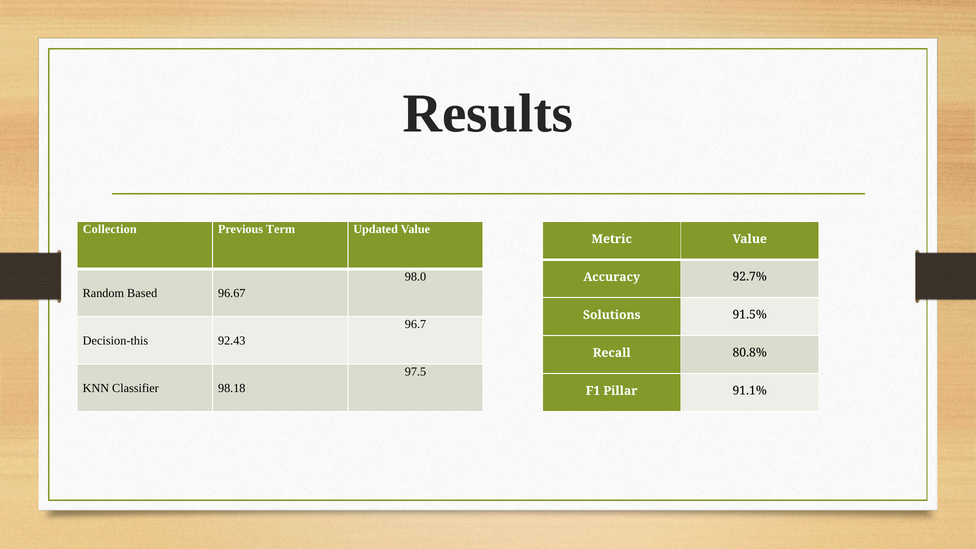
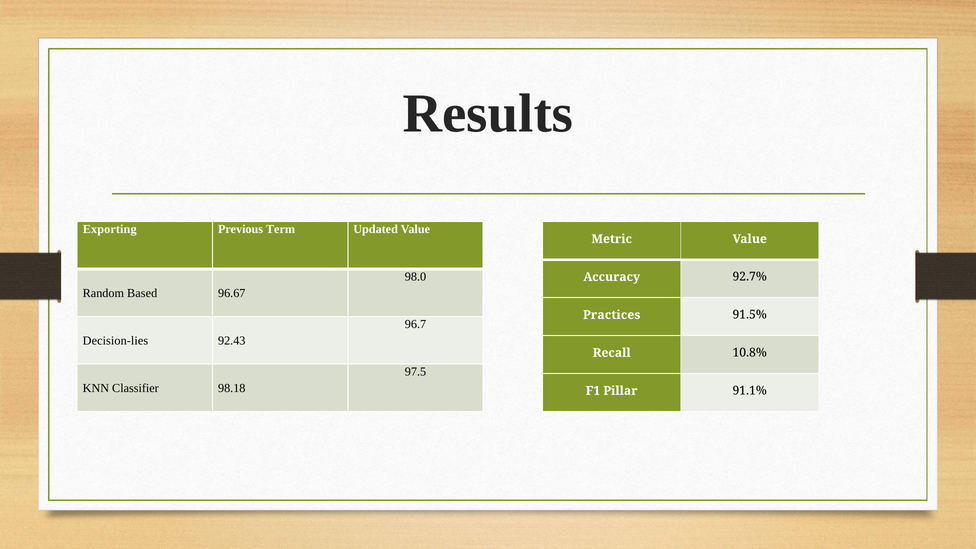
Collection: Collection -> Exporting (110, 229)
Solutions: Solutions -> Practices (612, 315)
Decision-this: Decision-this -> Decision-lies (115, 341)
80.8%: 80.8% -> 10.8% (750, 353)
